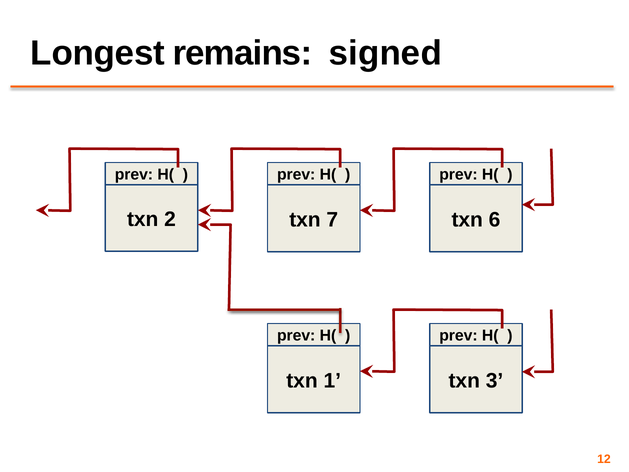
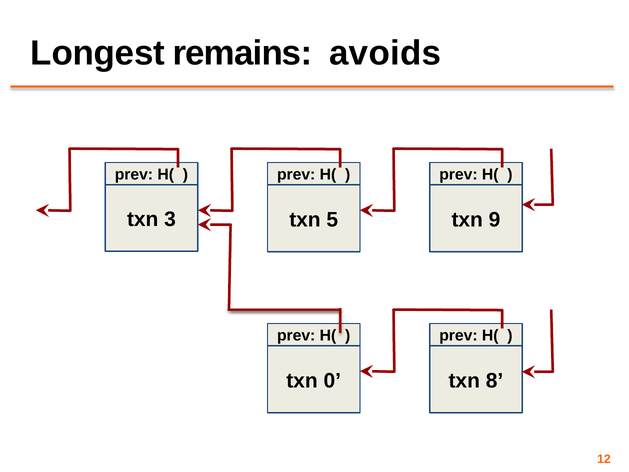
signed: signed -> avoids (385, 53)
2: 2 -> 3 (170, 219)
7: 7 -> 5 (332, 220)
6: 6 -> 9 (495, 220)
1: 1 -> 0 (332, 380)
3: 3 -> 8 (495, 380)
